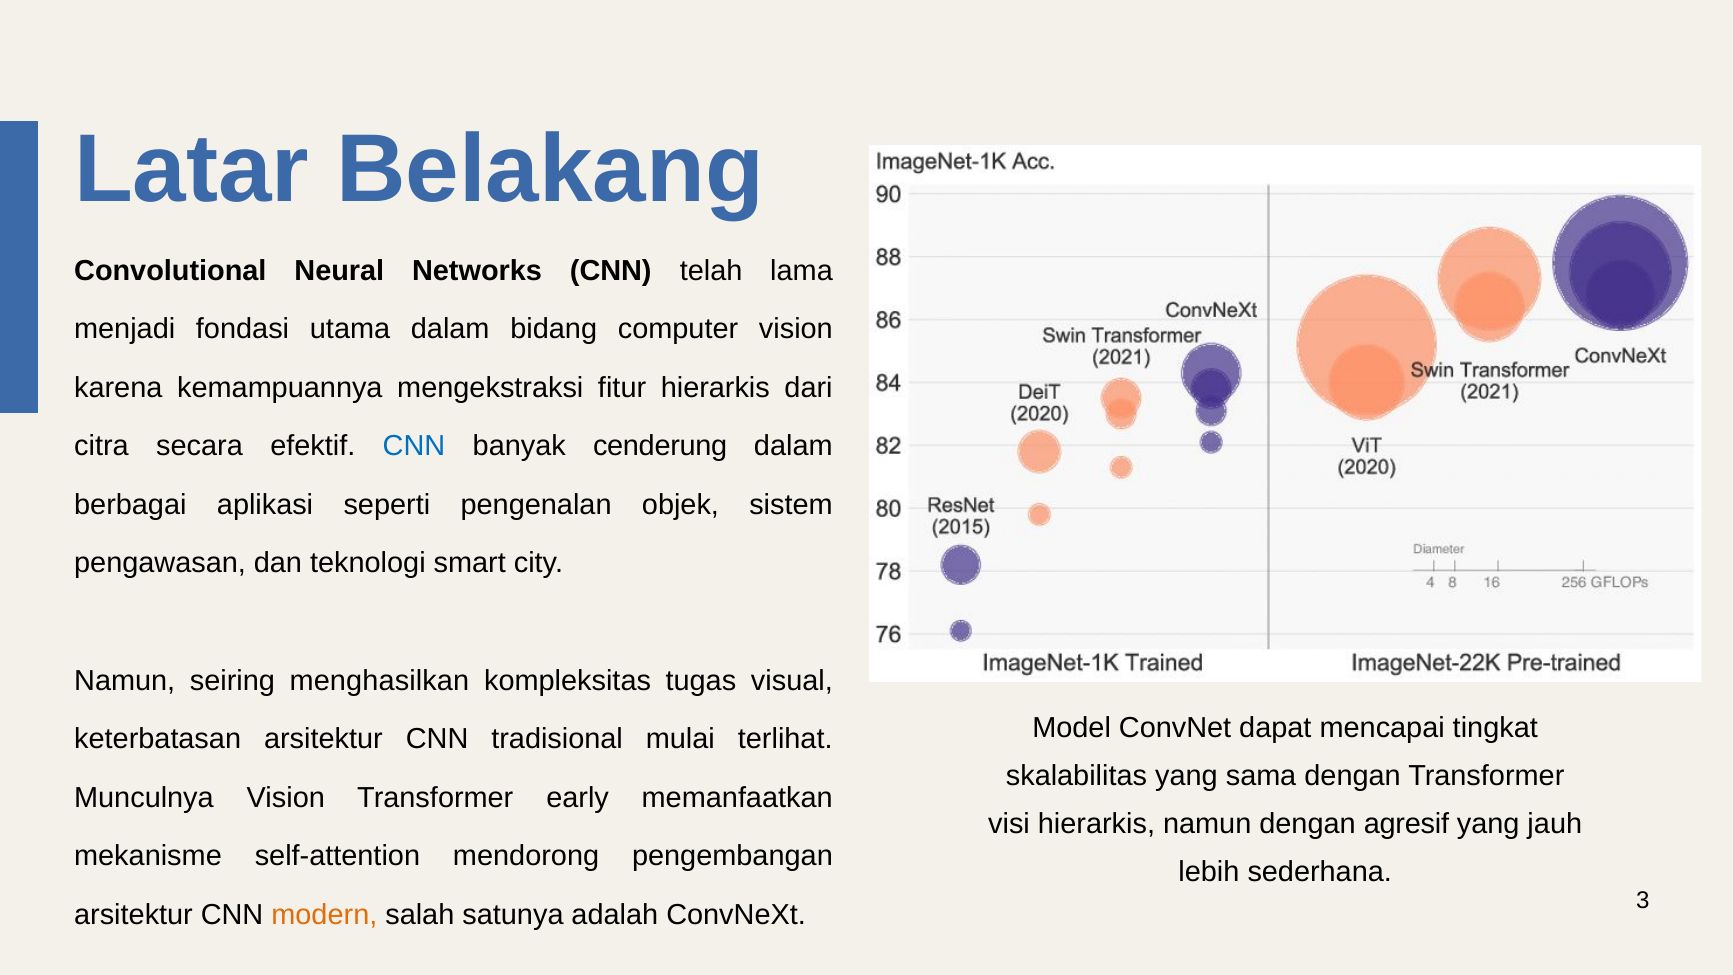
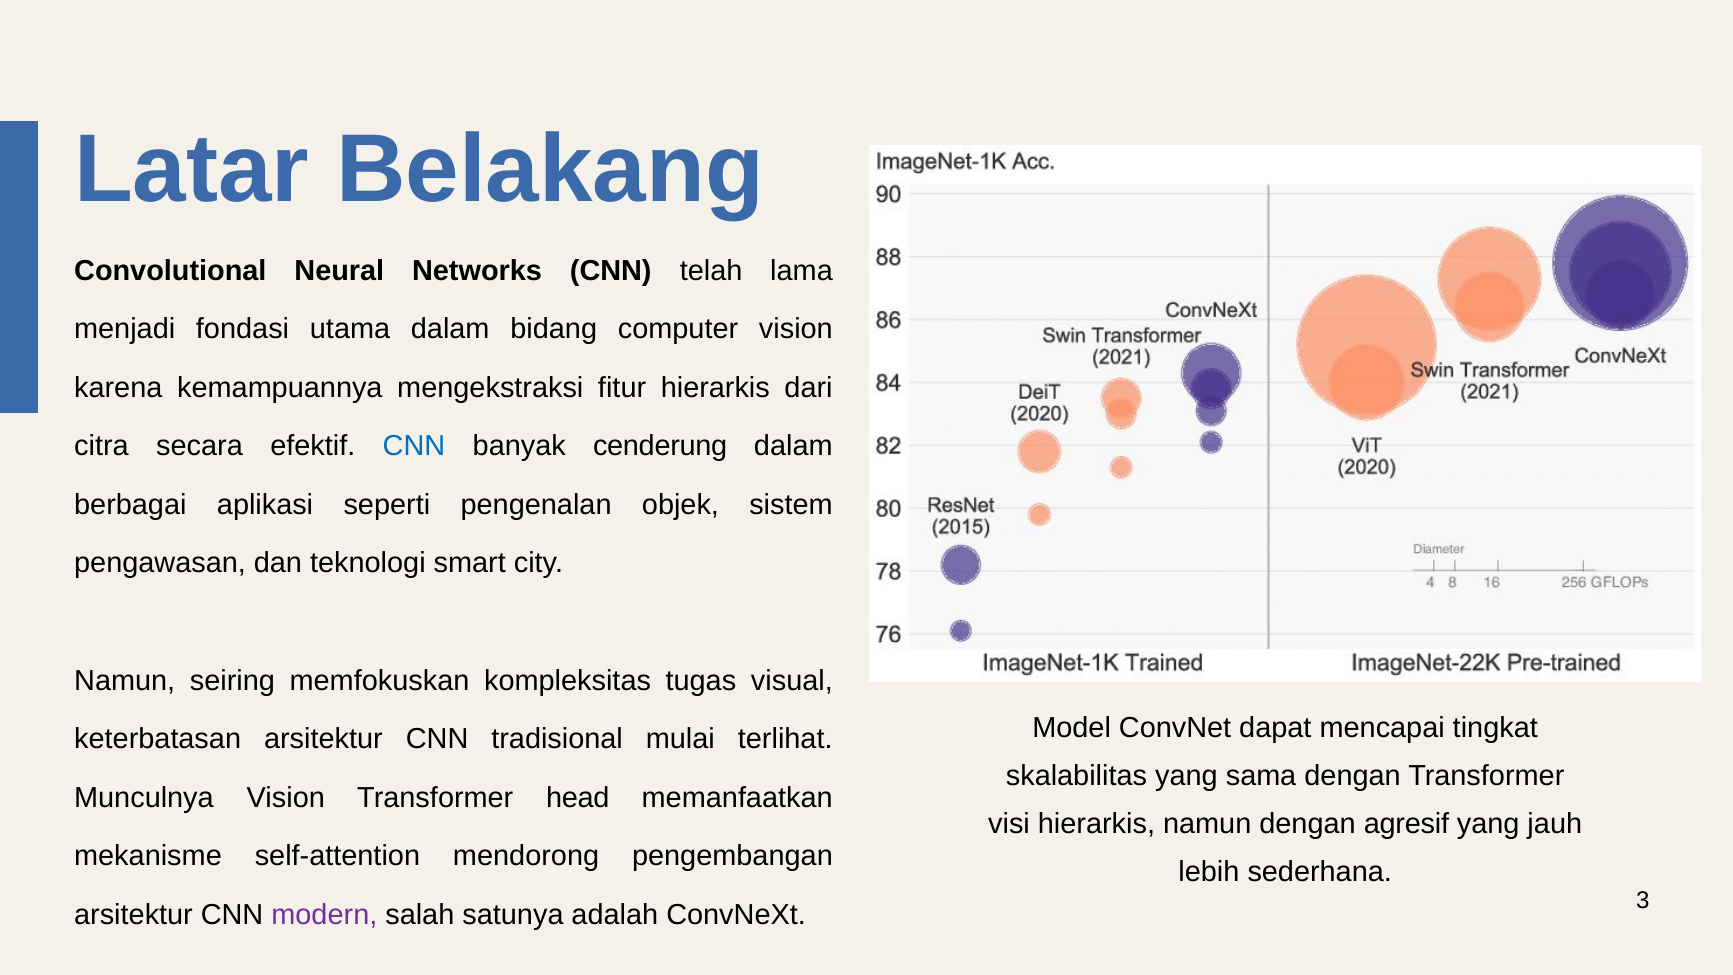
menghasilkan: menghasilkan -> memfokuskan (379, 680)
early: early -> head (578, 798)
modern colour: orange -> purple (324, 915)
